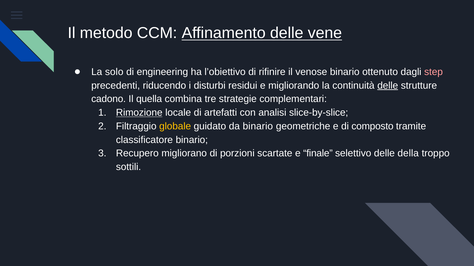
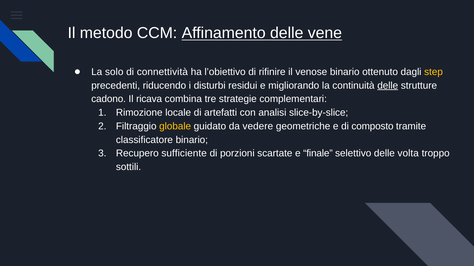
engineering: engineering -> connettività (162, 72)
step colour: pink -> yellow (434, 72)
quella: quella -> ricava (149, 99)
Rimozione underline: present -> none (139, 113)
da binario: binario -> vedere (258, 127)
migliorano: migliorano -> sufficiente (184, 154)
della: della -> volta (408, 154)
